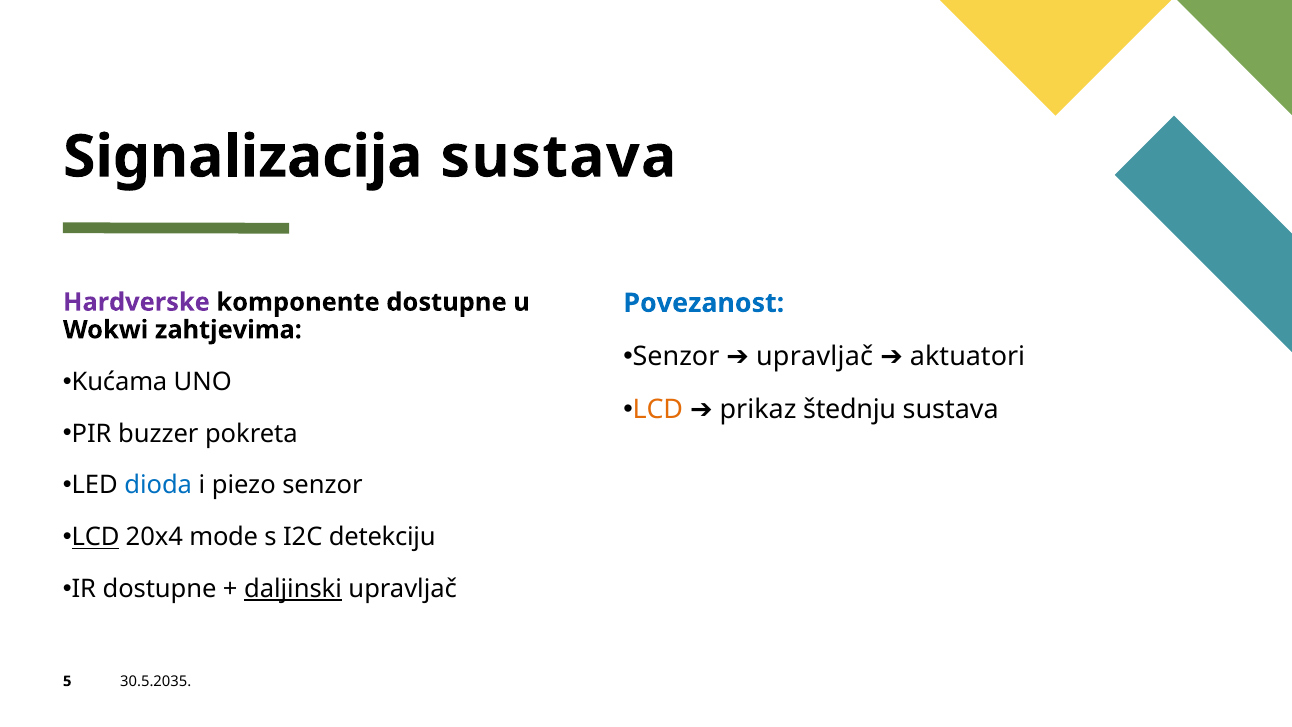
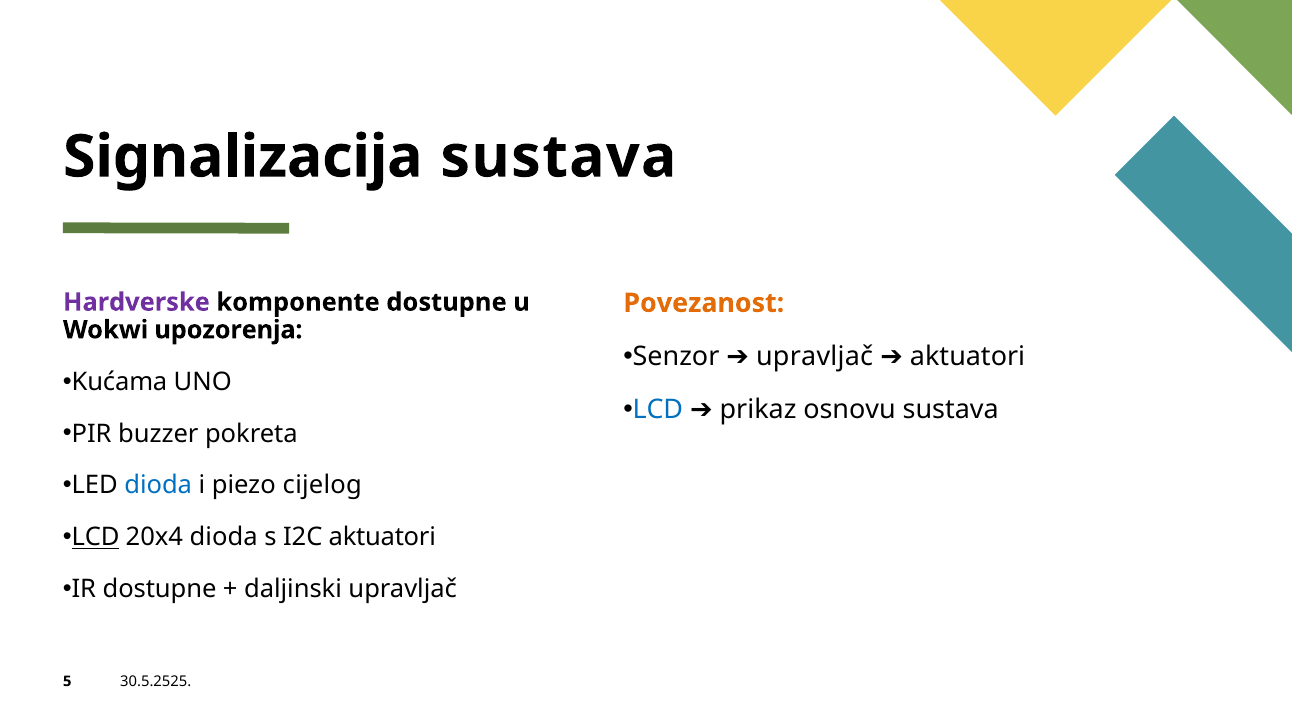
Povezanost colour: blue -> orange (704, 303)
zahtjevima: zahtjevima -> upozorenja (228, 330)
LCD colour: orange -> blue (658, 410)
štednju: štednju -> osnovu (850, 410)
piezo senzor: senzor -> cijelog (322, 485)
20x4 mode: mode -> dioda (224, 537)
I2C detekciju: detekciju -> aktuatori (382, 537)
daljinski underline: present -> none (293, 589)
30.5.2035: 30.5.2035 -> 30.5.2525 (156, 681)
